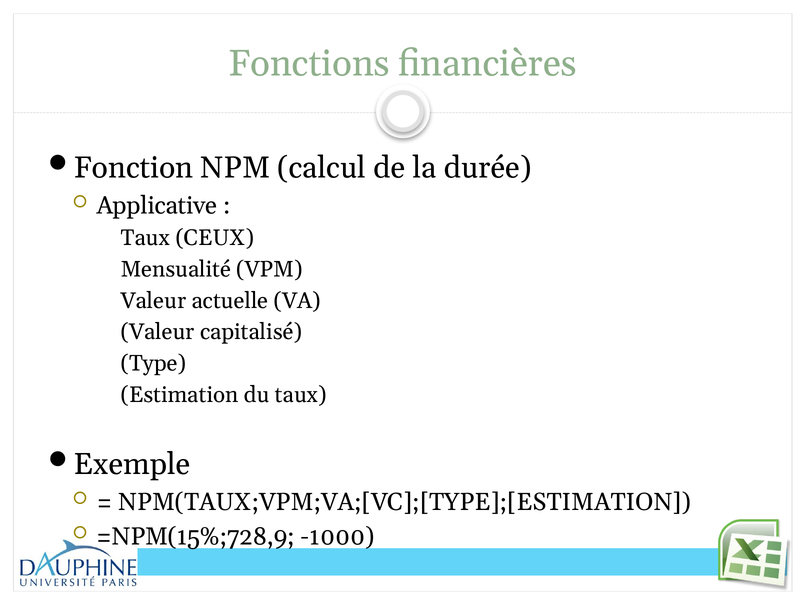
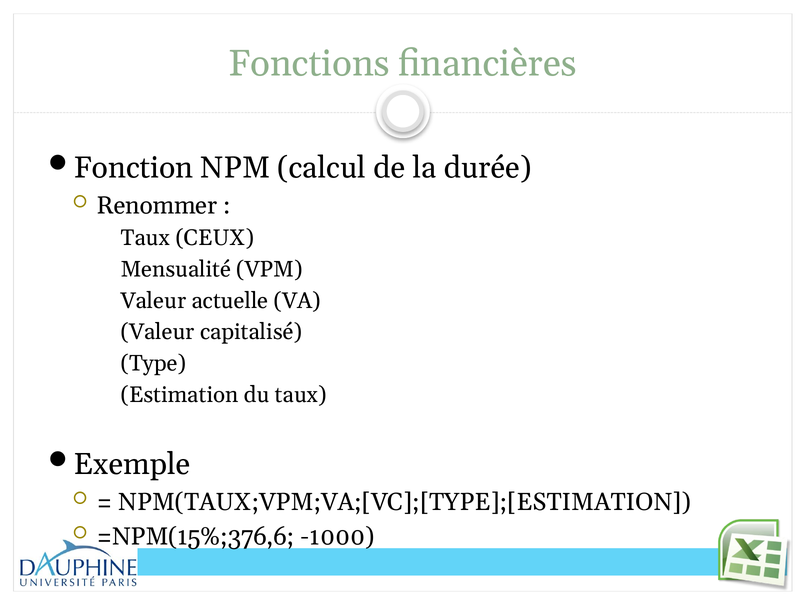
Applicative: Applicative -> Renommer (157, 205)
=NPM(15%;728,9: =NPM(15%;728,9 -> =NPM(15%;376,6 (196, 536)
